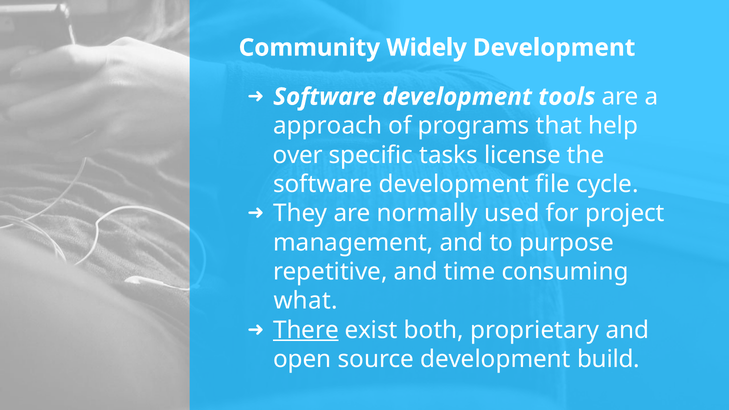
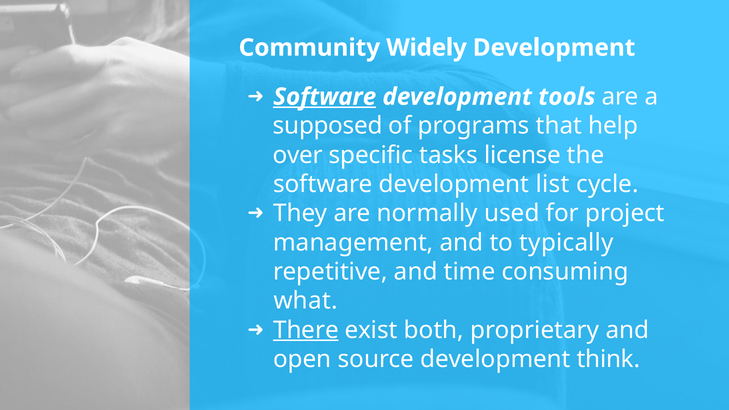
Software underline: none -> present (325, 97)
approach: approach -> supposed (328, 126)
file: file -> list (553, 184)
purpose: purpose -> typically (567, 243)
build: build -> think (608, 359)
